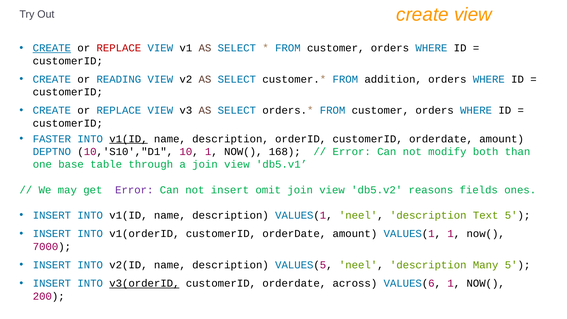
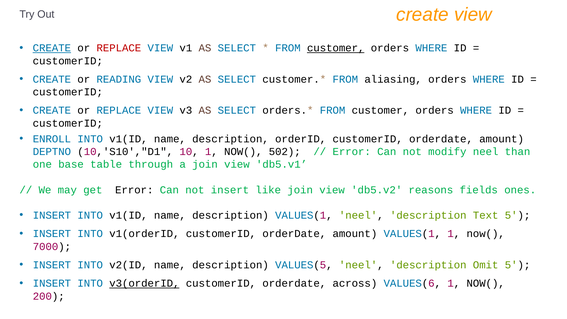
customer underline: none -> present (336, 48)
addition: addition -> aliasing (393, 79)
FASTER: FASTER -> ENROLL (52, 139)
v1(ID underline: present -> none (128, 139)
168: 168 -> 502 (285, 152)
modify both: both -> neel (486, 152)
Error colour: purple -> black (134, 190)
omit: omit -> like (268, 190)
Many: Many -> Omit (486, 265)
